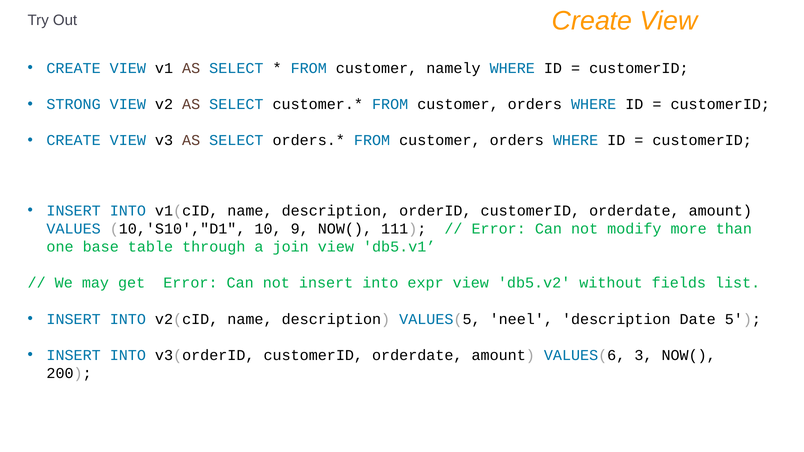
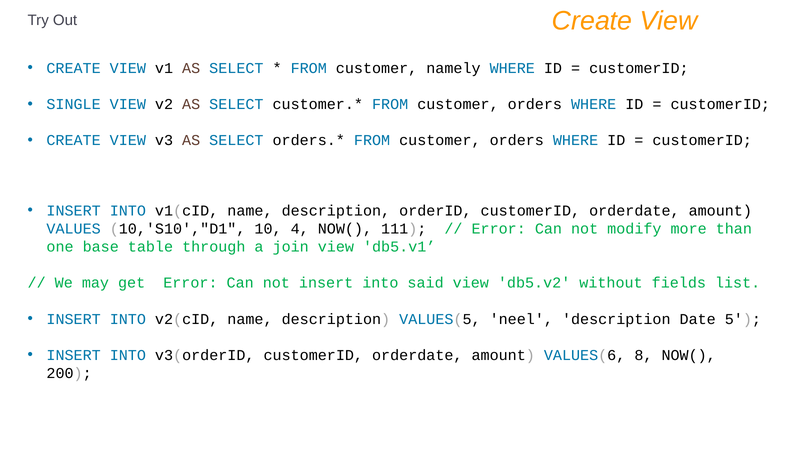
STRONG: STRONG -> SINGLE (74, 104)
9: 9 -> 4 (300, 229)
expr: expr -> said (426, 283)
3: 3 -> 8 (643, 355)
